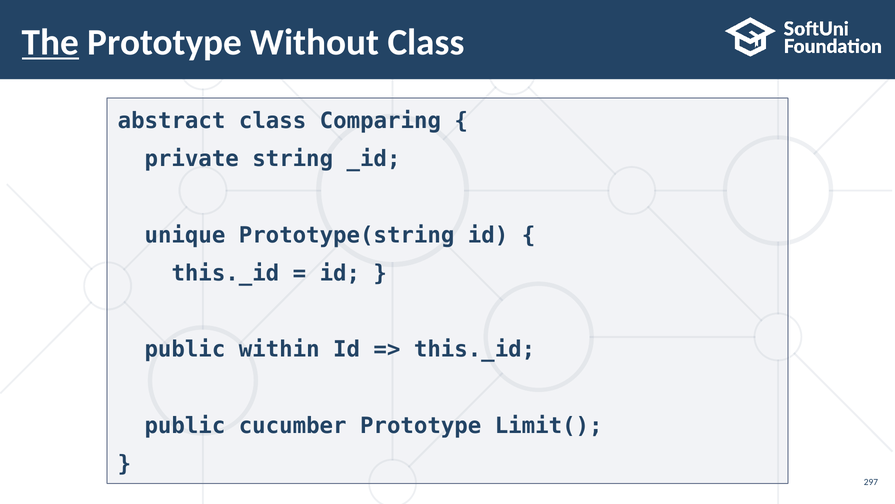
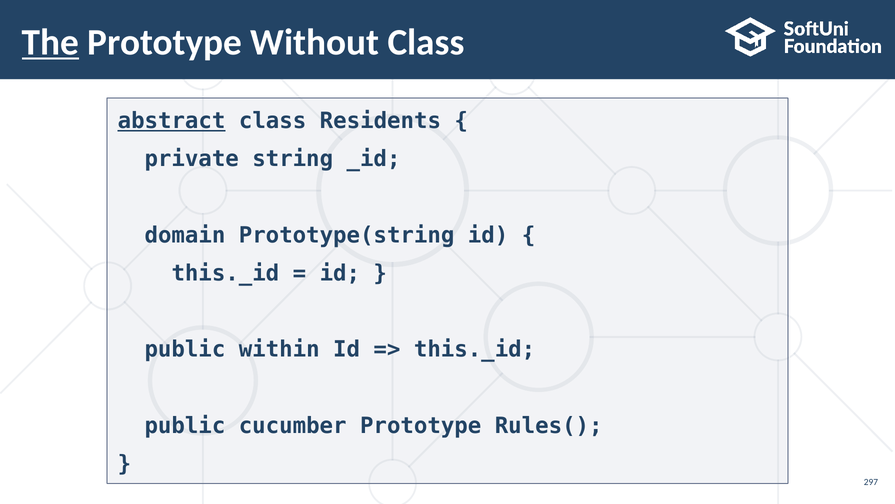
abstract underline: none -> present (172, 121)
Comparing: Comparing -> Residents (380, 121)
unique: unique -> domain (185, 235)
Limit(: Limit( -> Rules( (549, 425)
